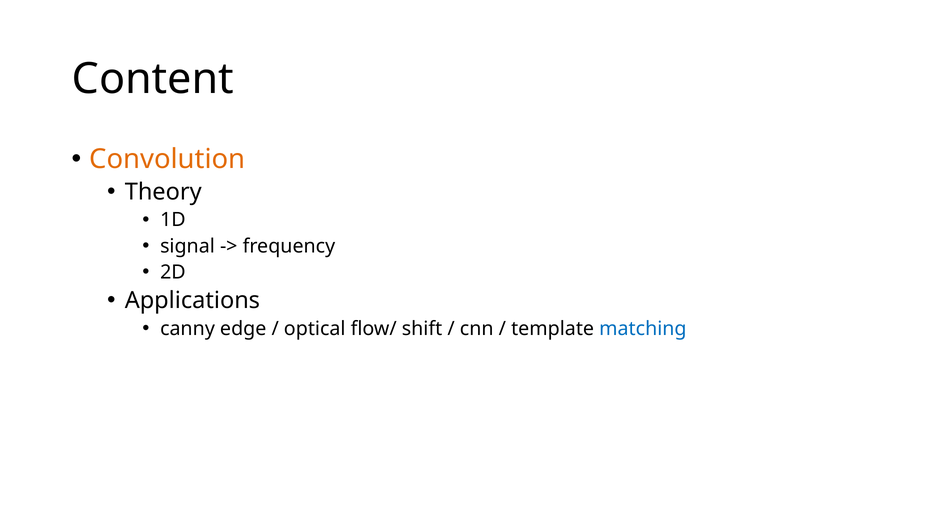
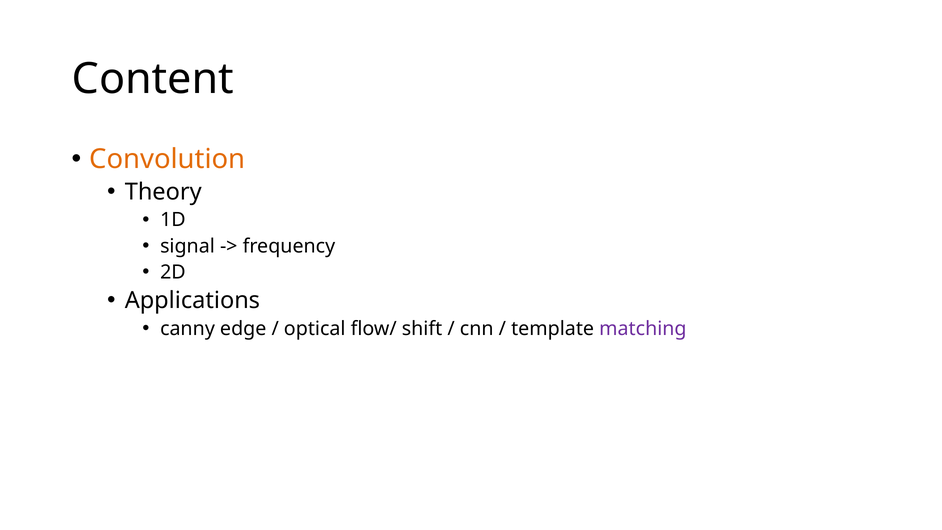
matching colour: blue -> purple (643, 329)
